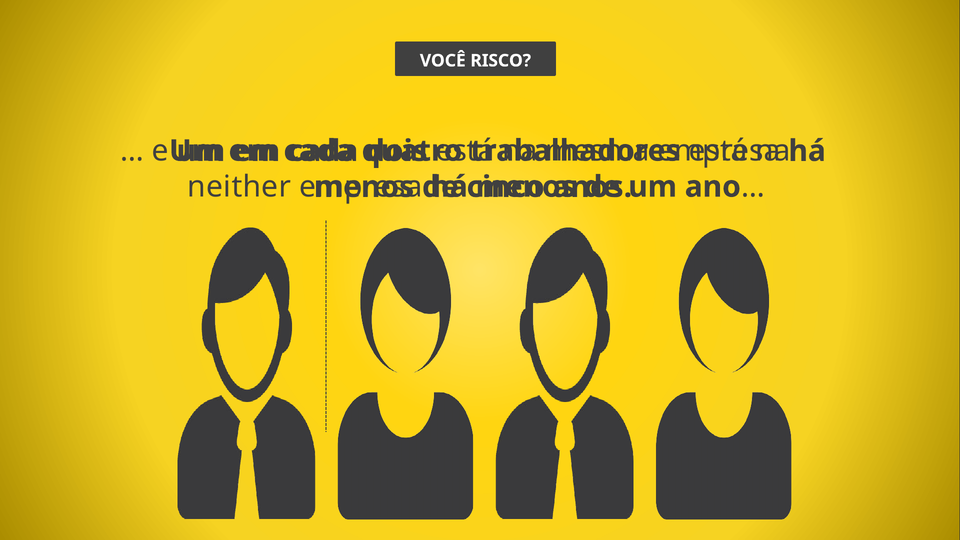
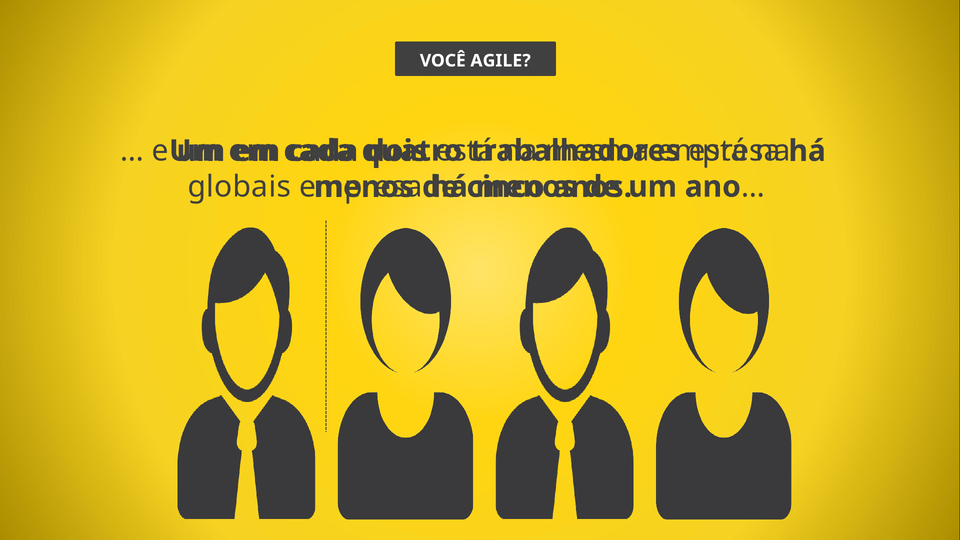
RISCO: RISCO -> AGILE (501, 61)
neither: neither -> globais (239, 187)
